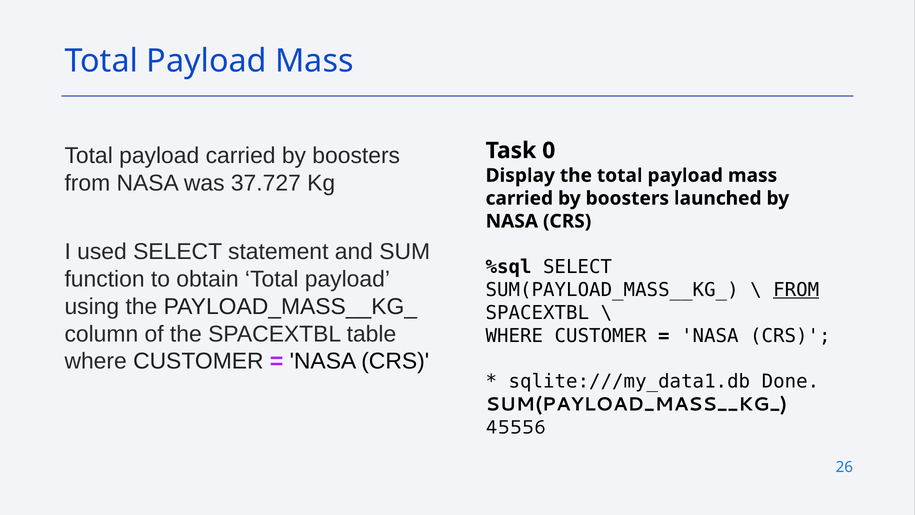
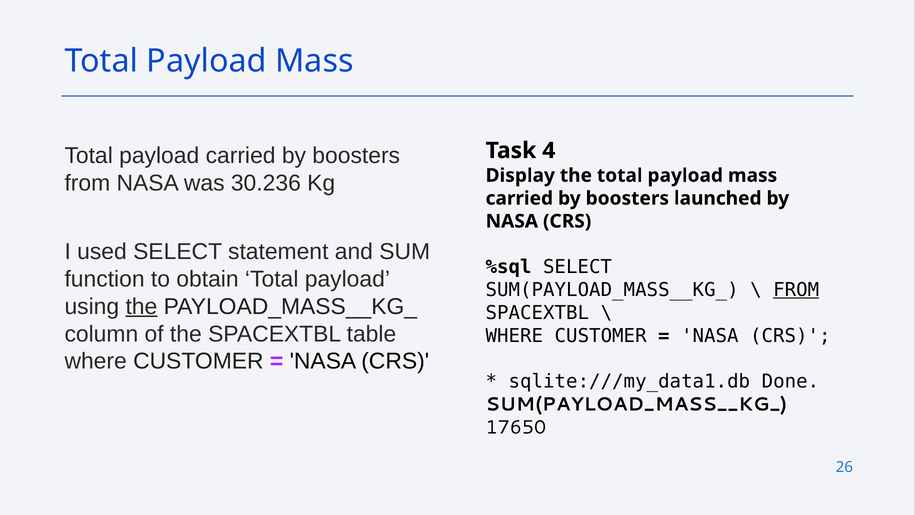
0: 0 -> 4 (549, 150)
37.727: 37.727 -> 30.236 (266, 183)
the underline: none -> present (141, 306)
45556: 45556 -> 17650 (516, 427)
